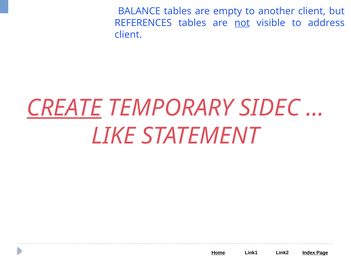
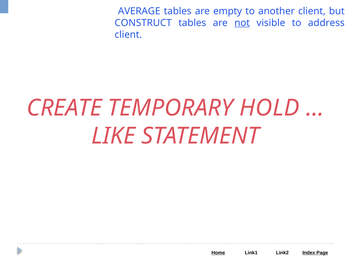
BALANCE: BALANCE -> AVERAGE (139, 11)
REFERENCES: REFERENCES -> CONSTRUCT (143, 23)
CREATE underline: present -> none (64, 108)
SIDEC: SIDEC -> HOLD (269, 108)
